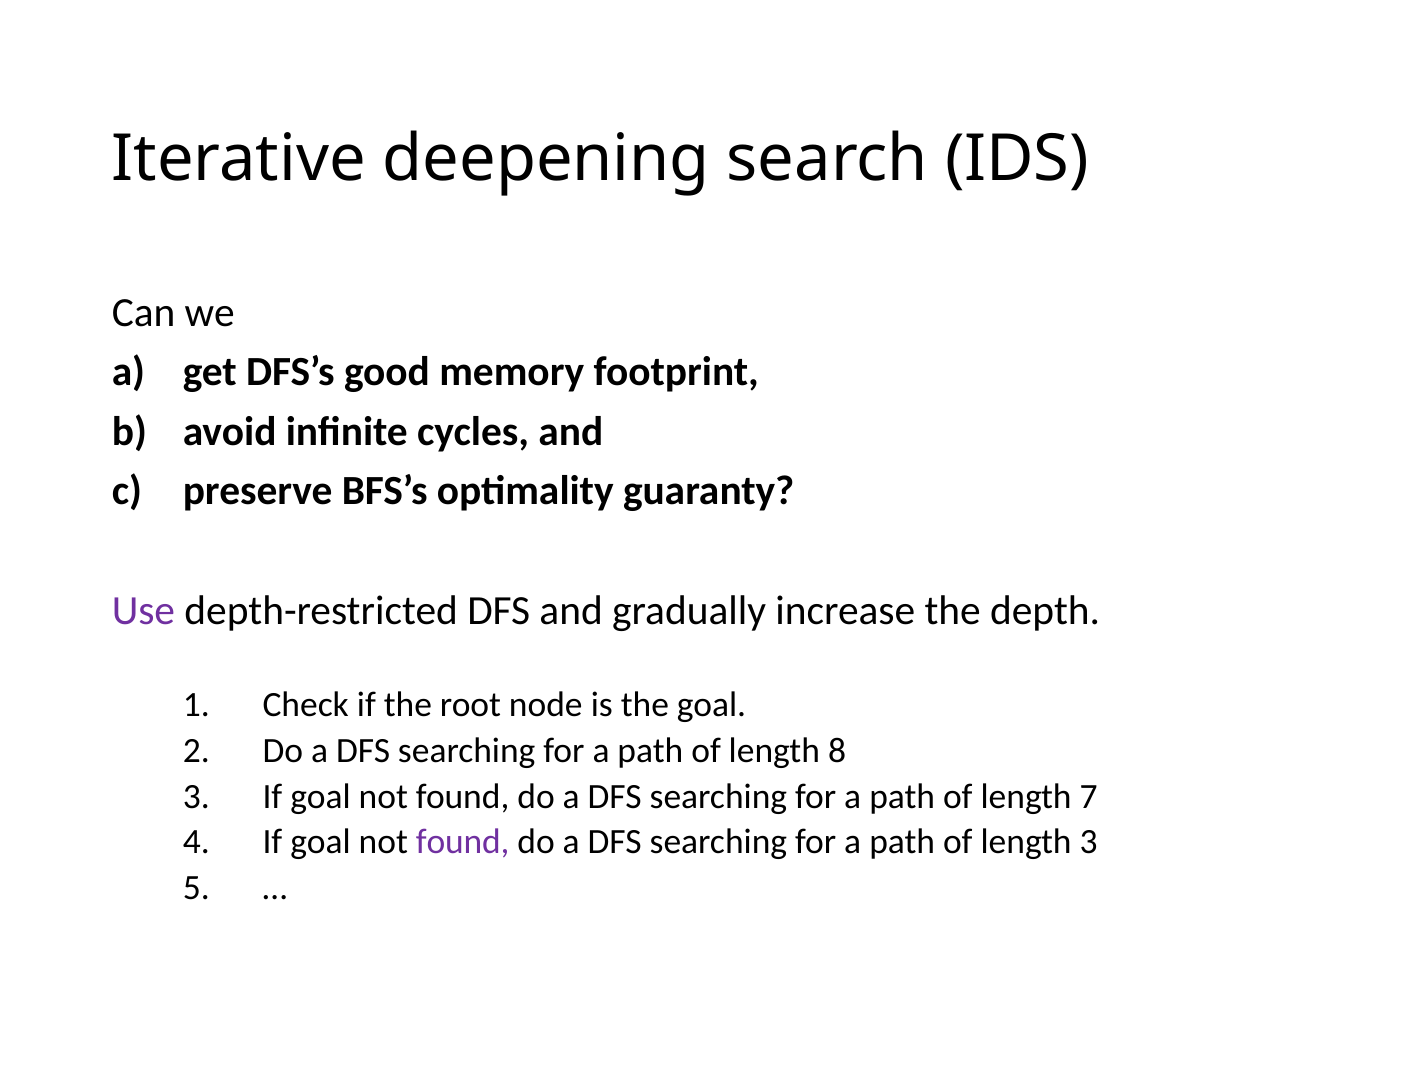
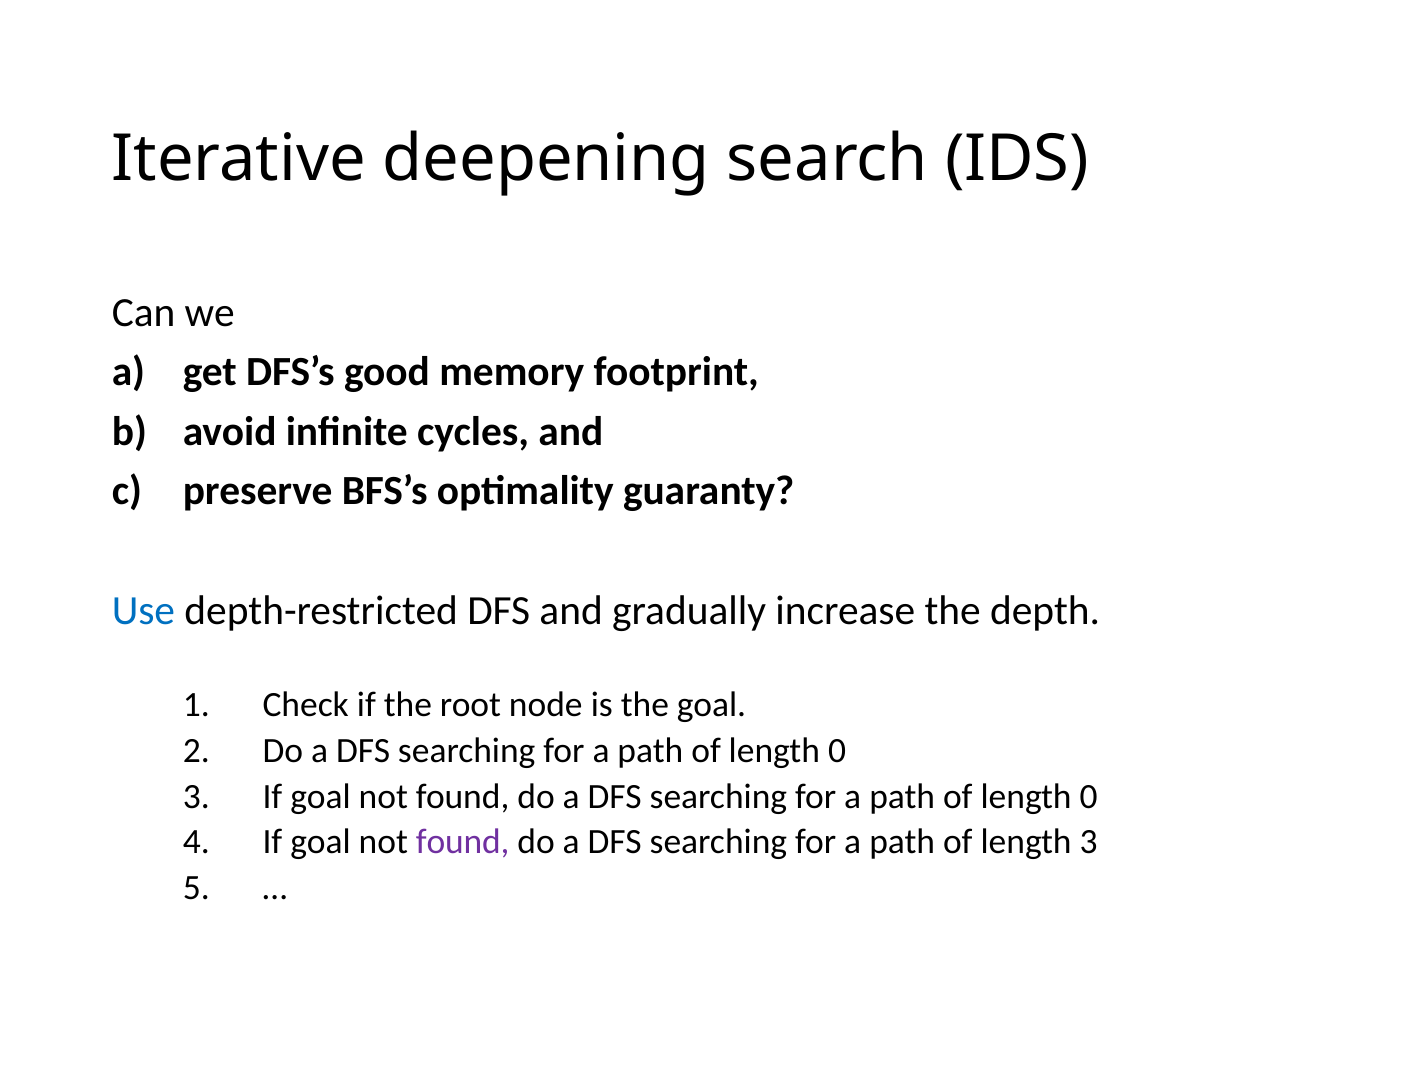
Use colour: purple -> blue (143, 610)
8: 8 -> 0 (837, 751)
7: 7 -> 0 (1089, 797)
